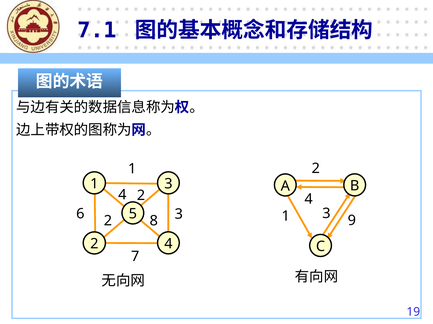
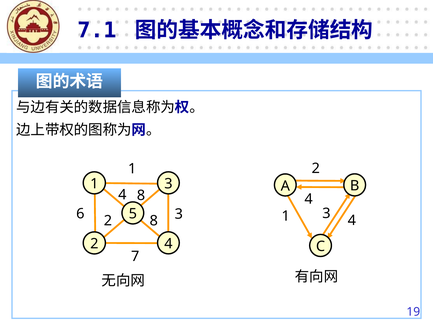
4 2: 2 -> 8 (141, 196)
3 9: 9 -> 4 (352, 221)
